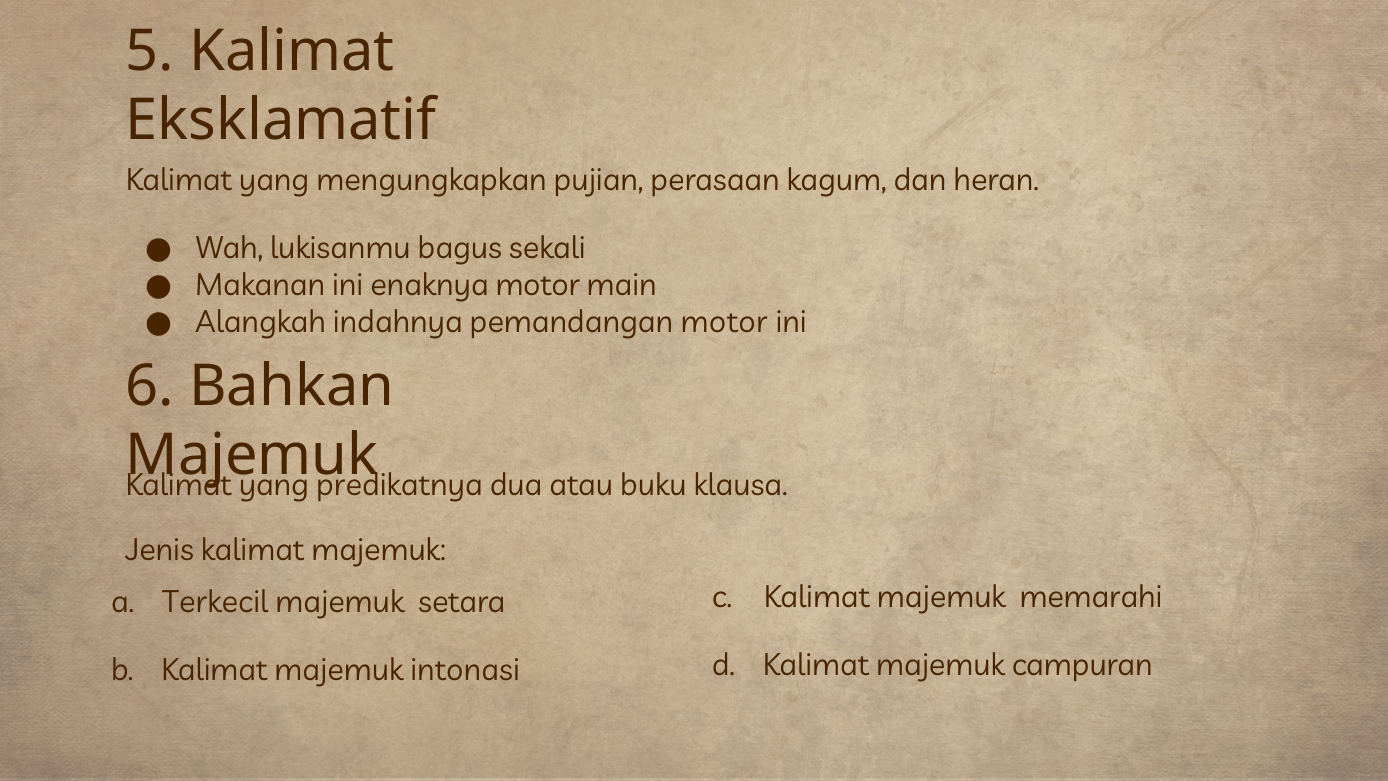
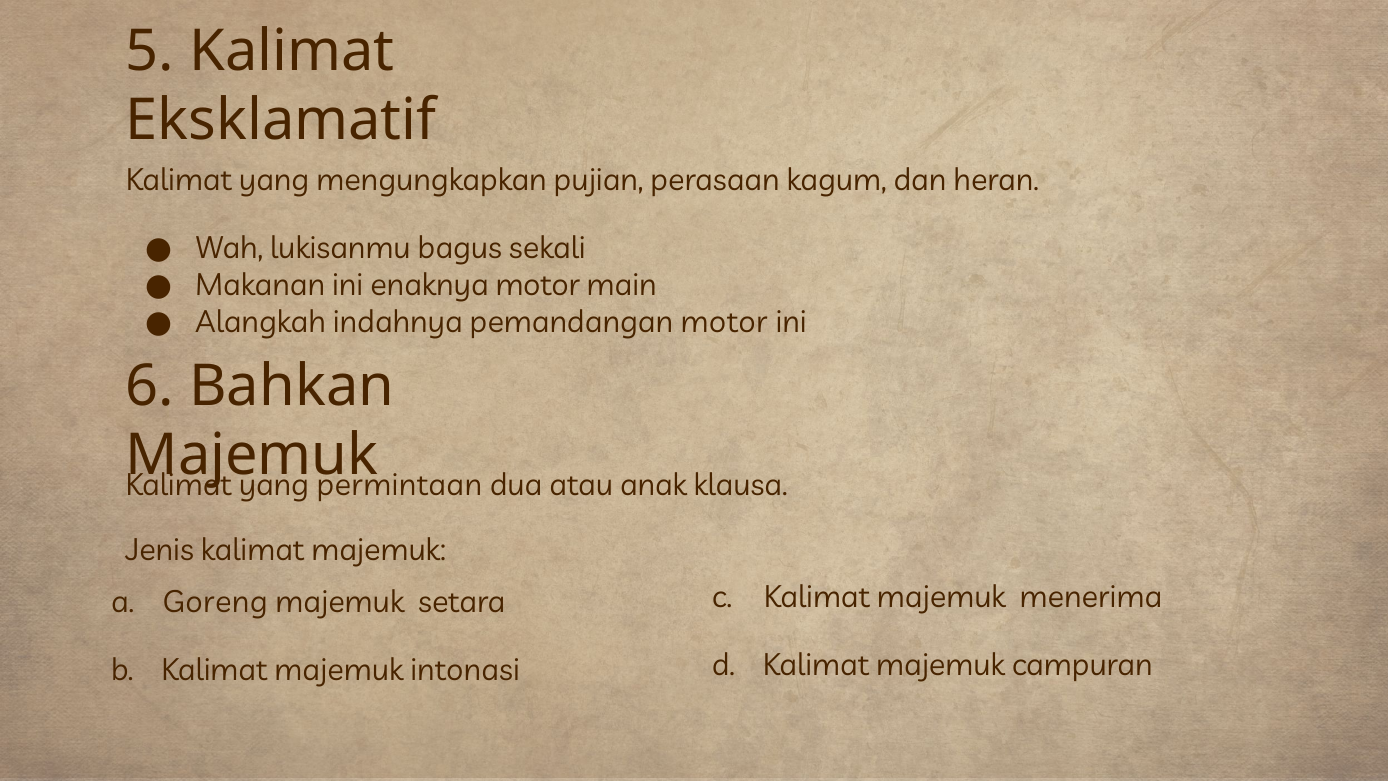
predikatnya: predikatnya -> permintaan (399, 485)
buku: buku -> anak (654, 485)
memarahi: memarahi -> menerima (1091, 597)
Terkecil: Terkecil -> Goreng (215, 602)
